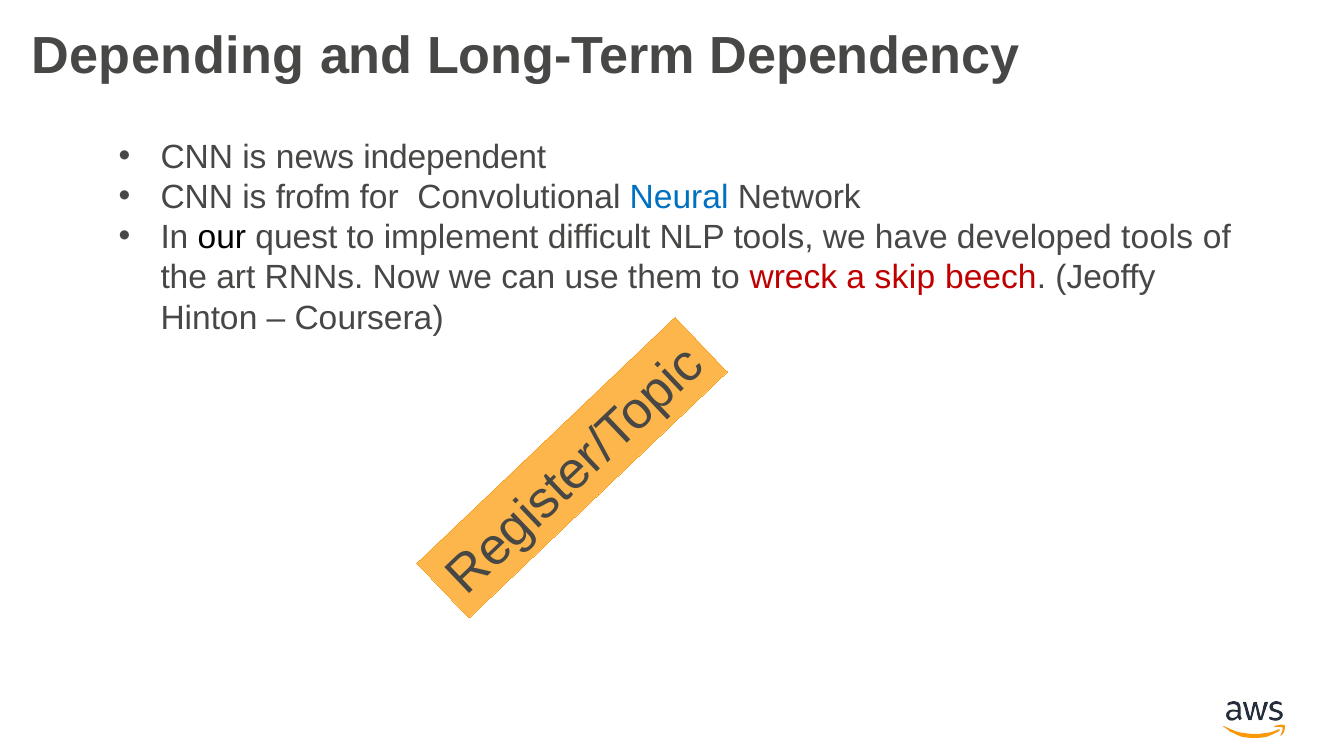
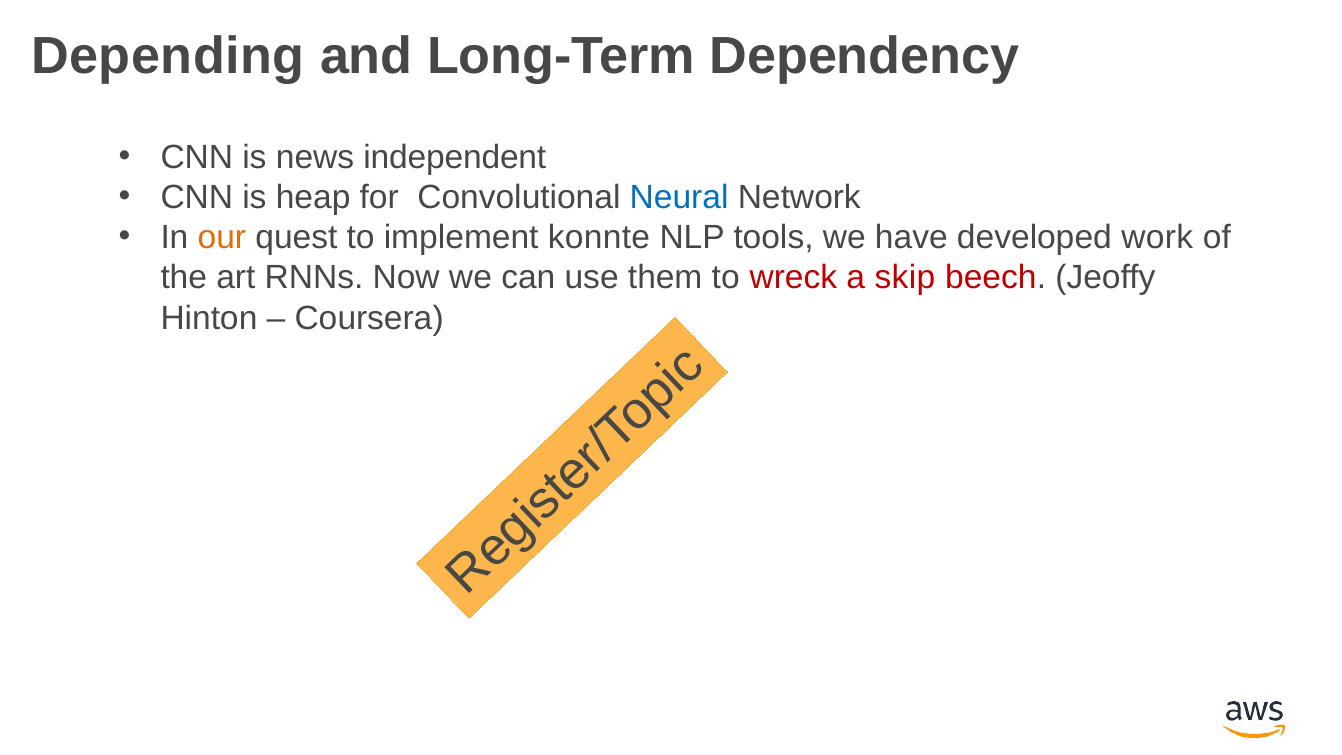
frofm: frofm -> heap (313, 197)
our colour: black -> orange (222, 238)
difficult: difficult -> konnte (599, 238)
developed tools: tools -> work (1157, 238)
